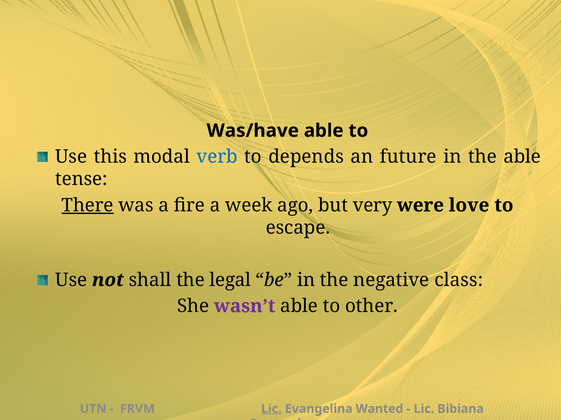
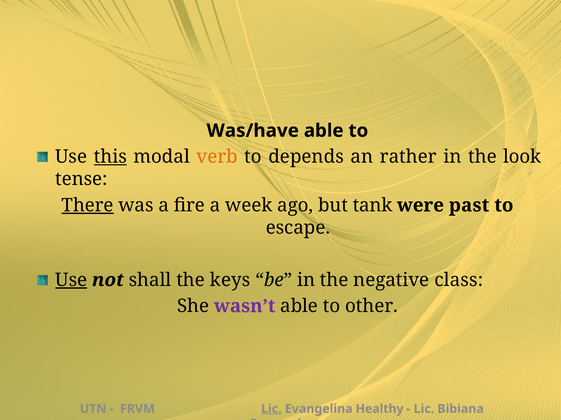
this underline: none -> present (110, 157)
verb colour: blue -> orange (217, 157)
future: future -> rather (408, 157)
the able: able -> look (522, 157)
very: very -> tank (373, 206)
love: love -> past (469, 206)
Use underline: none -> present (71, 280)
legal: legal -> keys (230, 280)
Wanted: Wanted -> Healthy (380, 410)
